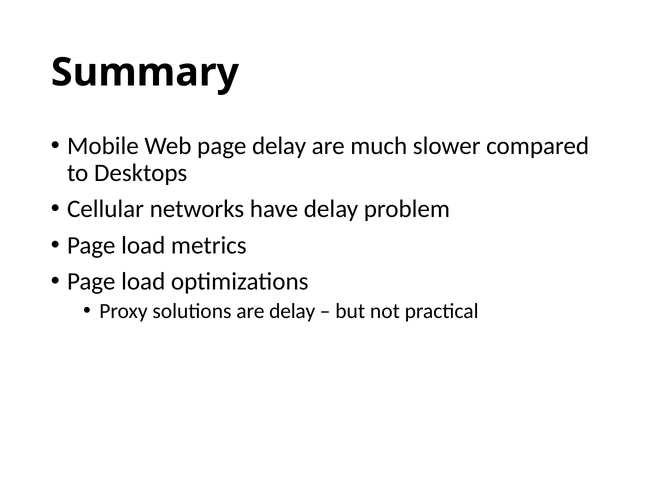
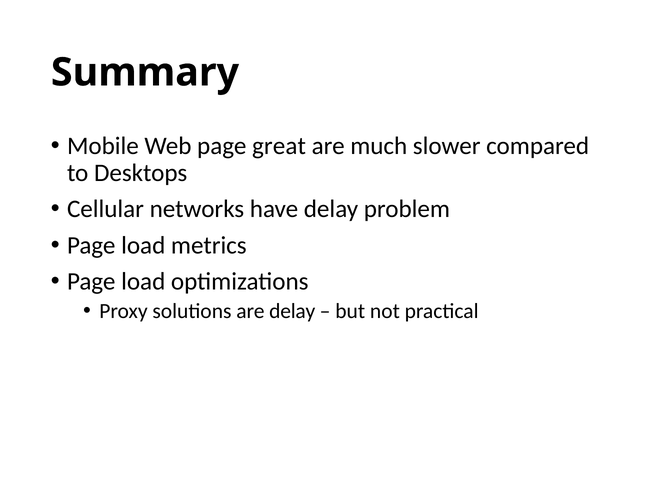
page delay: delay -> great (279, 146)
